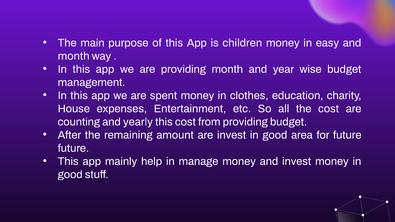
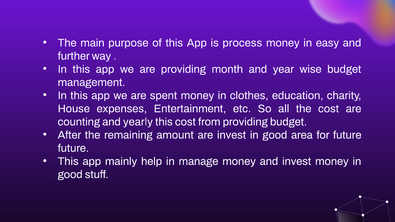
children: children -> process (242, 43)
month: month -> further (74, 56)
